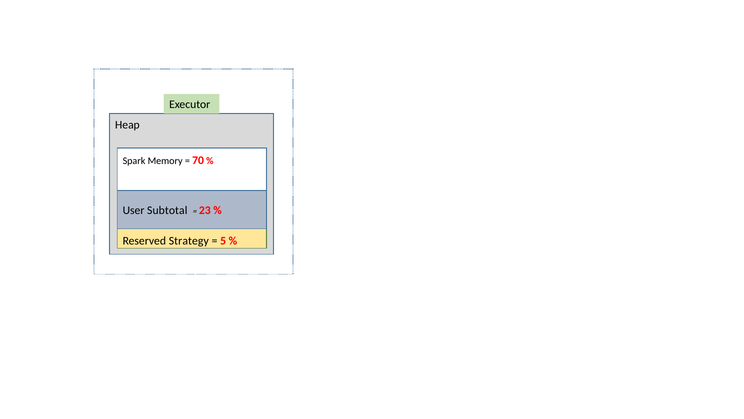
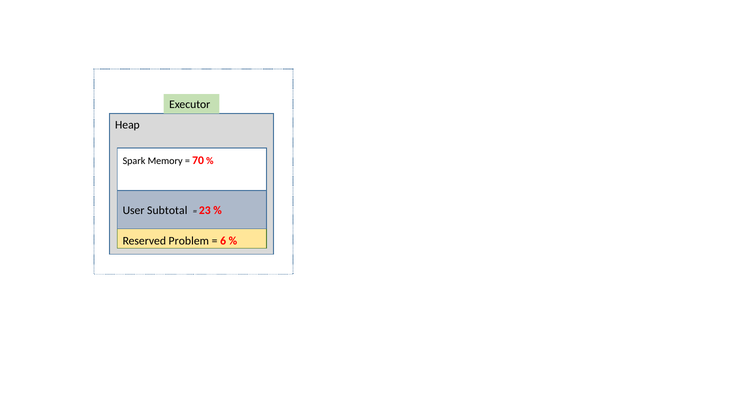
Strategy: Strategy -> Problem (189, 241)
5: 5 -> 6 (223, 241)
